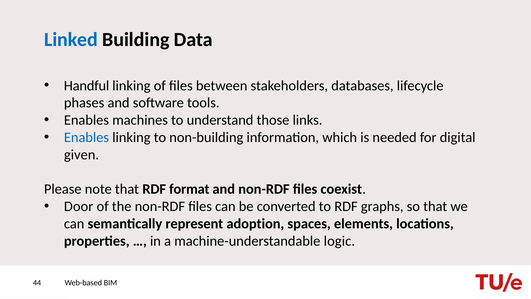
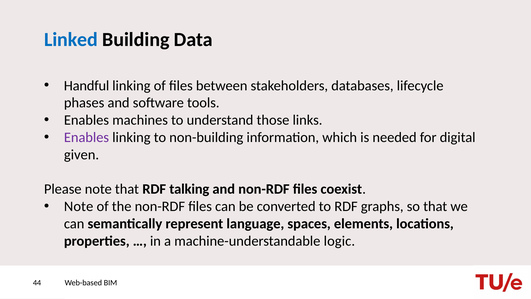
Enables colour: blue -> purple (86, 137)
format: format -> talking (189, 189)
Door: Door -> Note (79, 206)
adoption: adoption -> language (255, 223)
